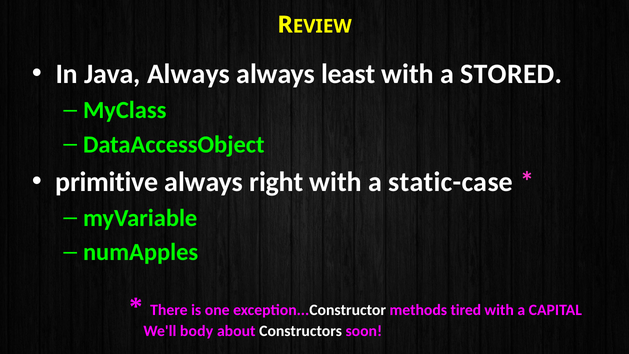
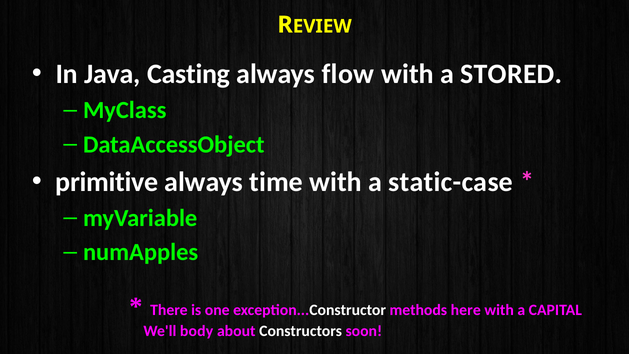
Java Always: Always -> Casting (189, 74)
least: least -> flow (348, 74)
right: right -> time (276, 182)
tired: tired -> here (466, 310)
